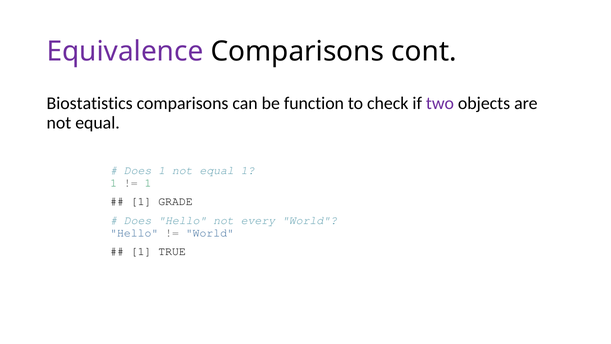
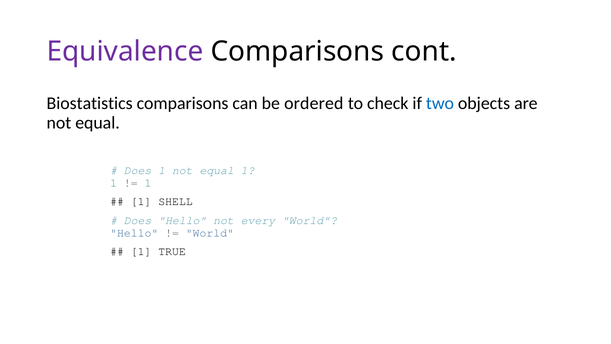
function: function -> ordered (314, 103)
two colour: purple -> blue (440, 103)
GRADE: GRADE -> SHELL (176, 202)
